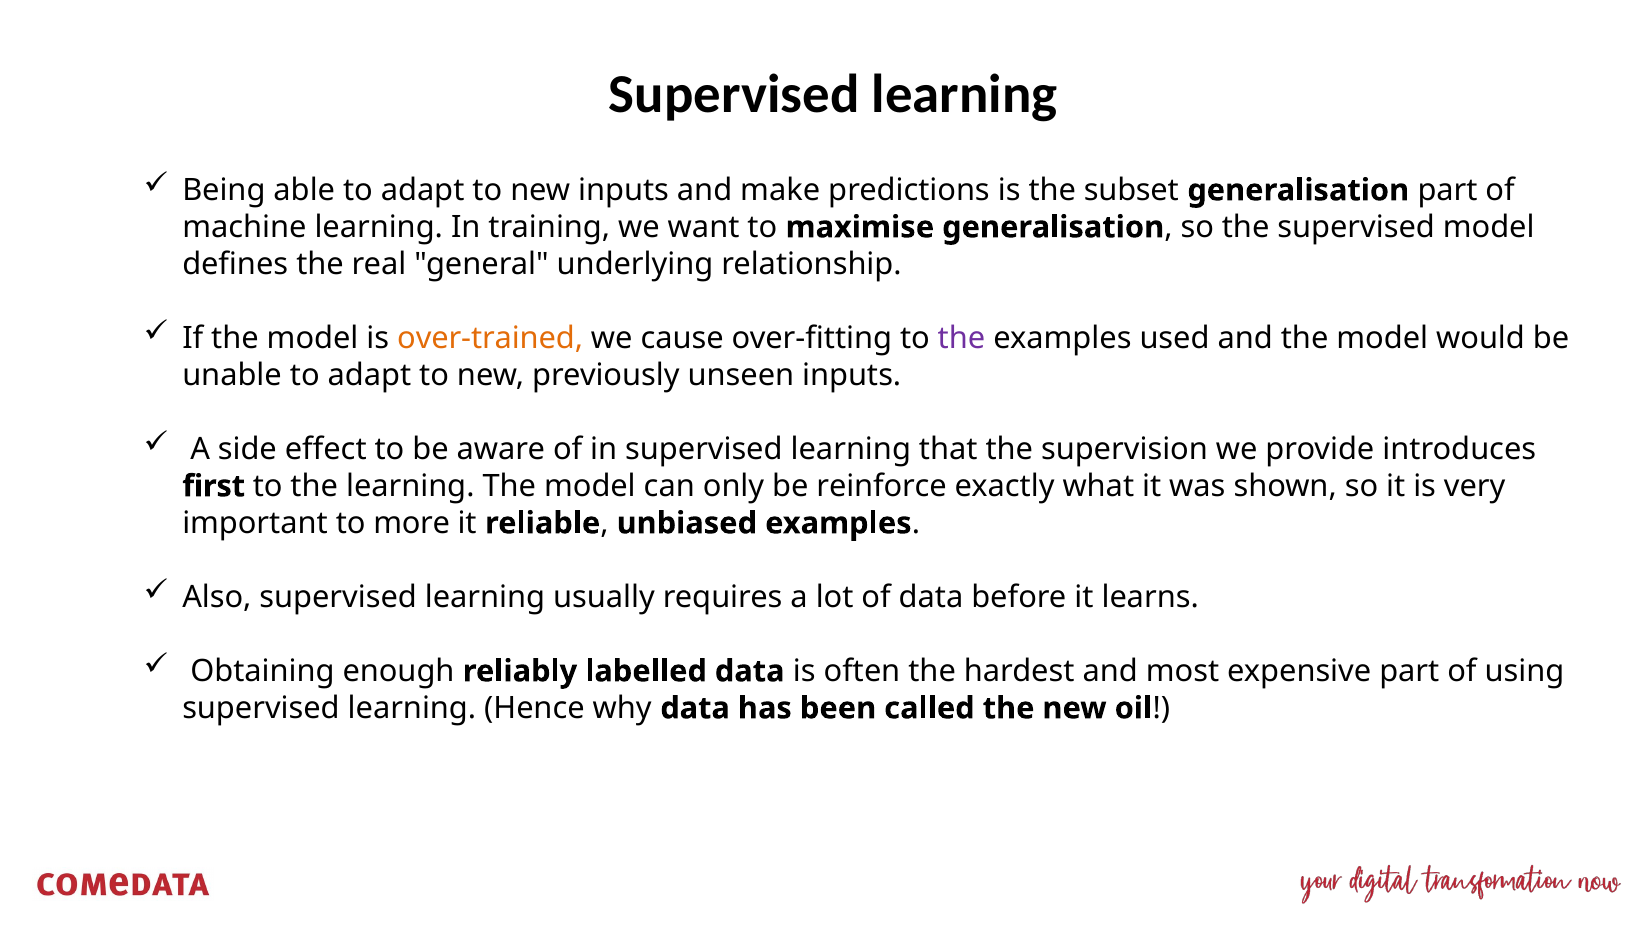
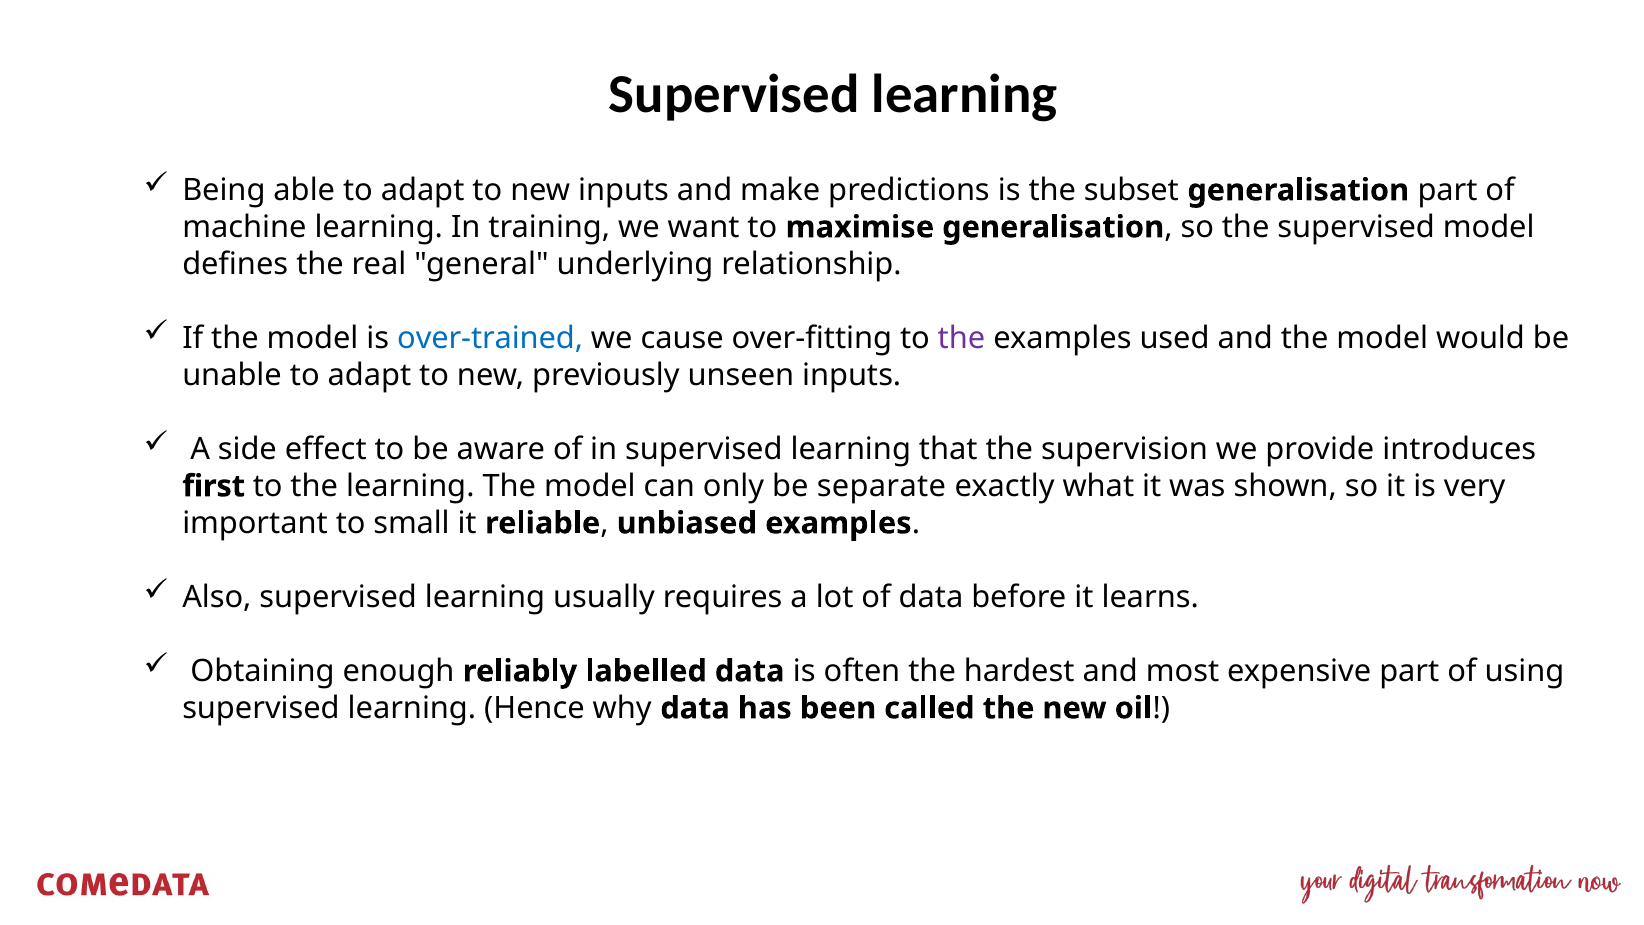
over-trained colour: orange -> blue (490, 338)
reinforce: reinforce -> separate (881, 486)
more: more -> small (412, 523)
